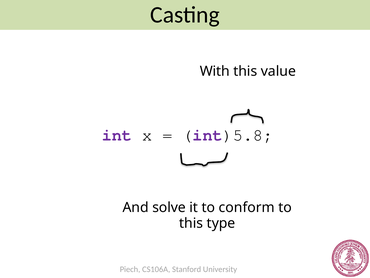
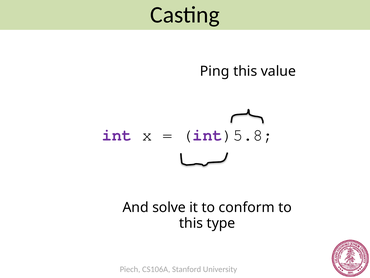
With: With -> Ping (215, 71)
